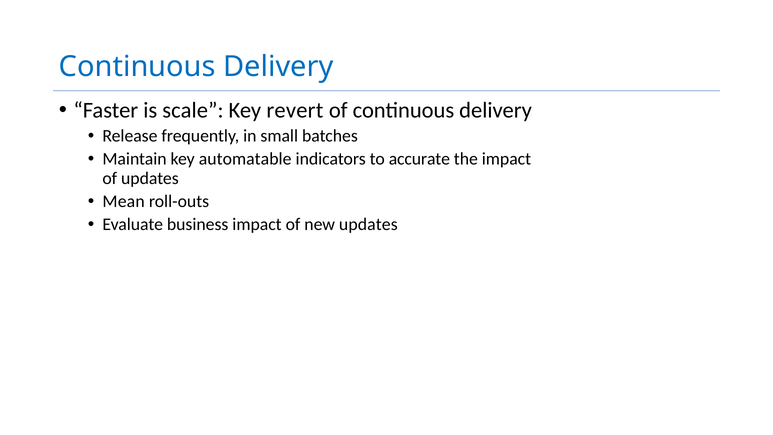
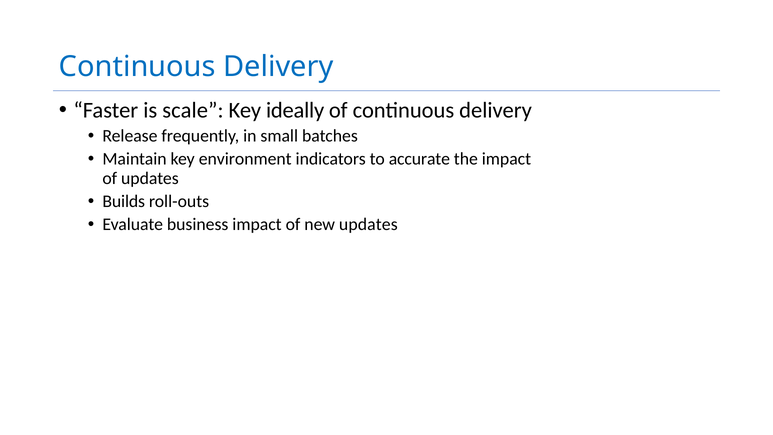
revert: revert -> ideally (295, 110)
automatable: automatable -> environment (245, 159)
Mean: Mean -> Builds (124, 201)
